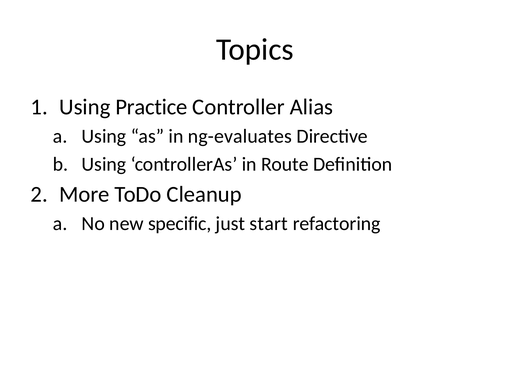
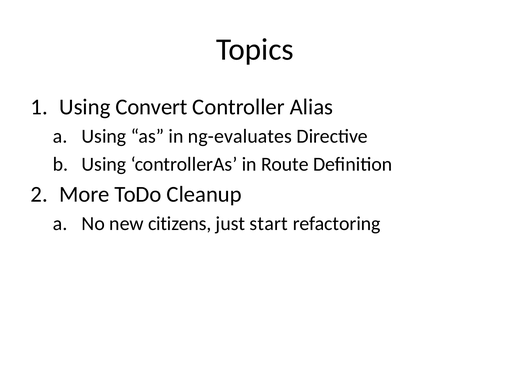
Practice: Practice -> Convert (151, 107)
specific: specific -> citizens (180, 223)
